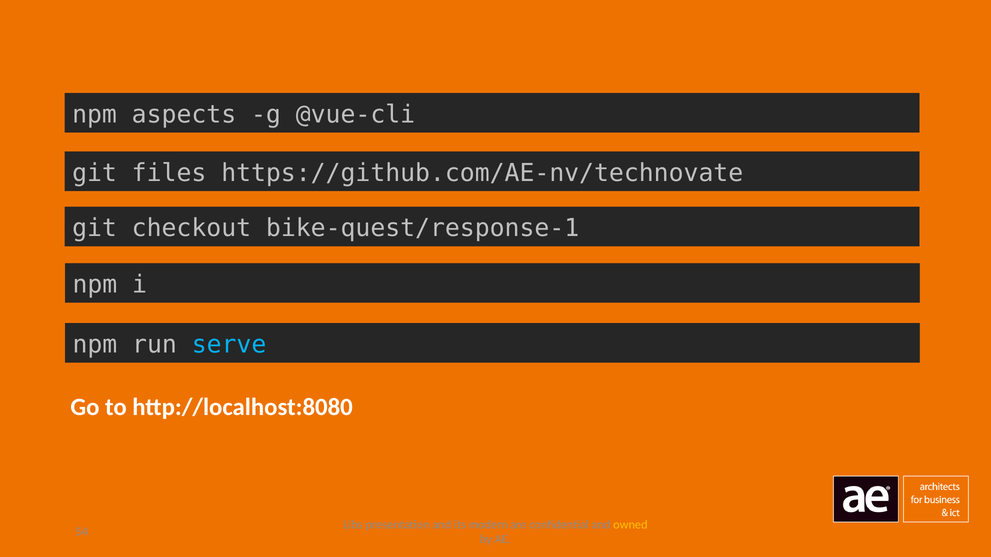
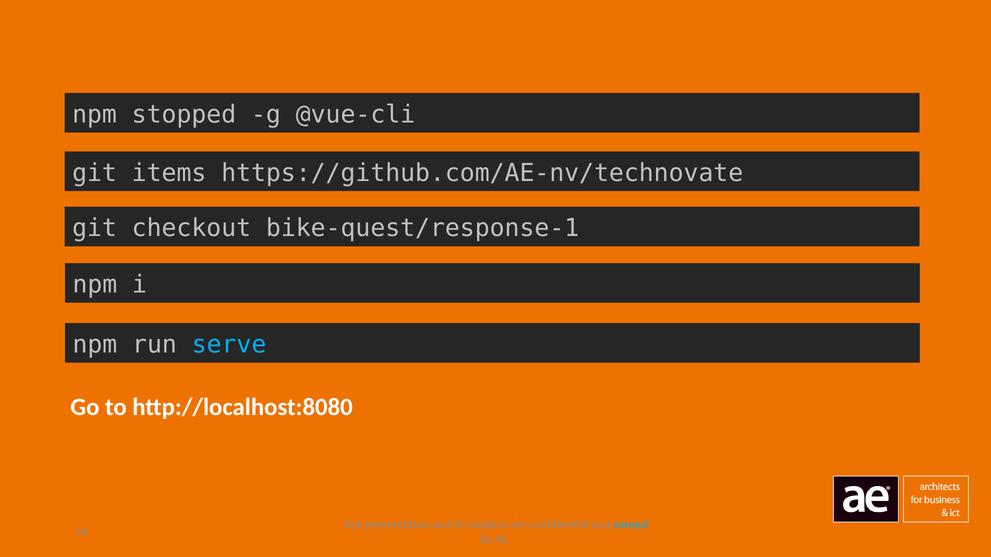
aspects: aspects -> stopped (184, 115)
files: files -> items (169, 173)
Libs: Libs -> Size (353, 525)
owned colour: yellow -> light blue (630, 525)
